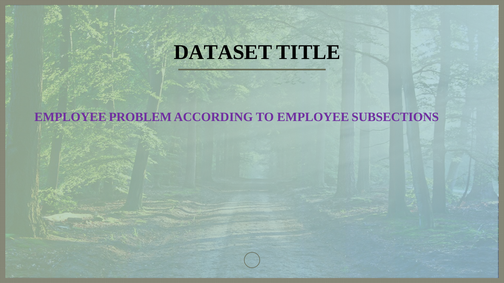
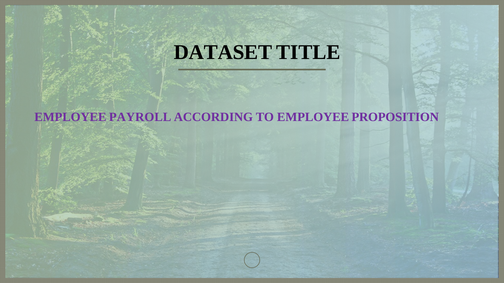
PROBLEM: PROBLEM -> PAYROLL (140, 117)
SUBSECTIONS: SUBSECTIONS -> PROPOSITION (395, 117)
